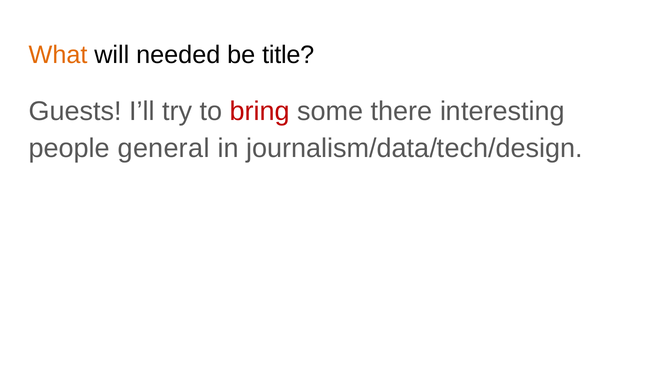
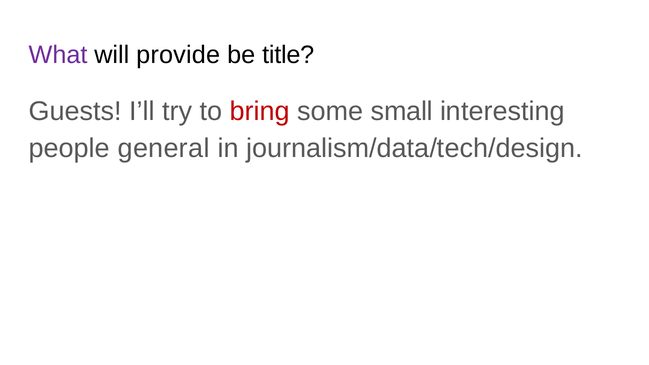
What colour: orange -> purple (58, 55)
needed: needed -> provide (178, 55)
there: there -> small (402, 111)
